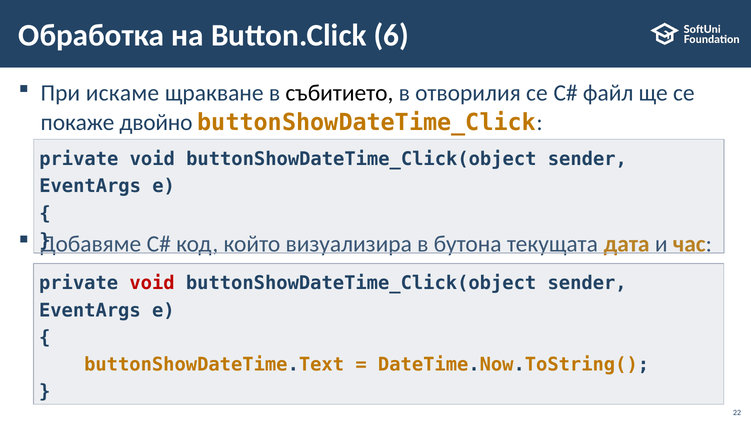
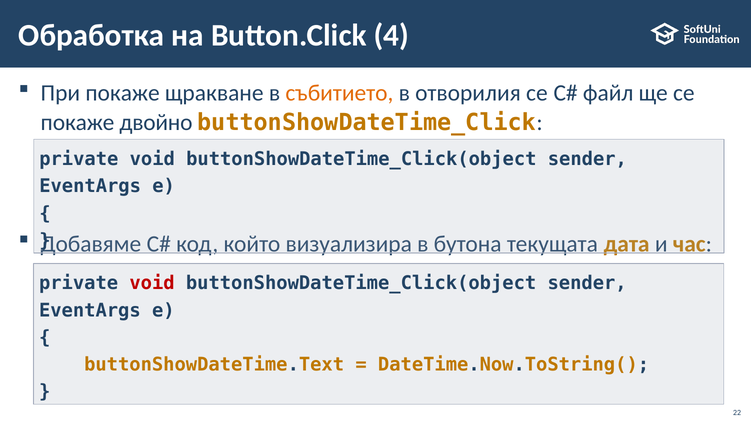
6: 6 -> 4 (391, 36)
При искаме: искаме -> покаже (123, 93)
събитието colour: black -> orange (339, 93)
